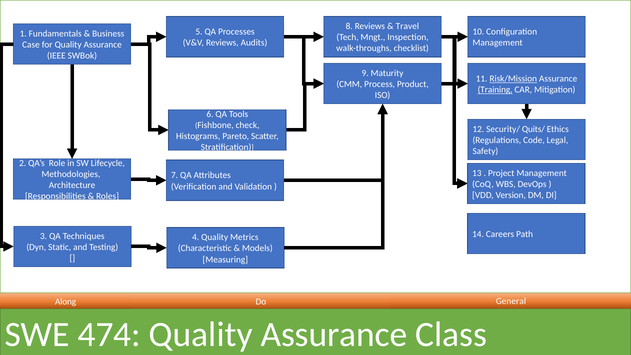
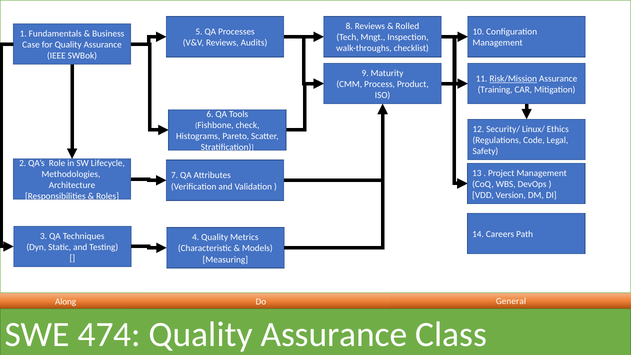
Travel: Travel -> Rolled (407, 26)
Training underline: present -> none (495, 90)
Quits/: Quits/ -> Linux/ (533, 129)
